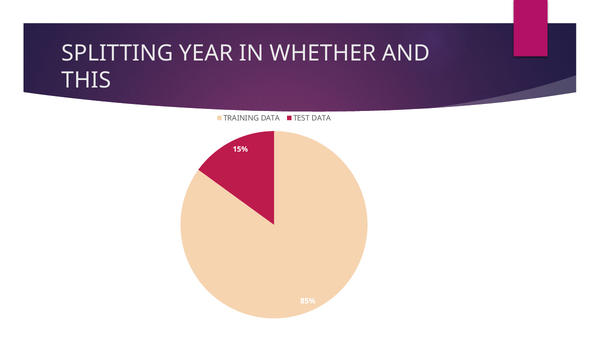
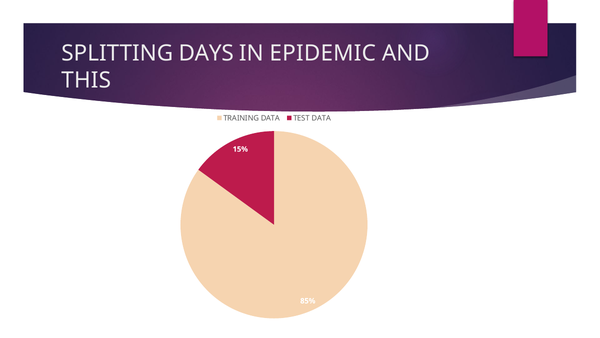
YEAR: YEAR -> DAYS (206, 53)
WHETHER: WHETHER -> EPIDEMIC (323, 53)
